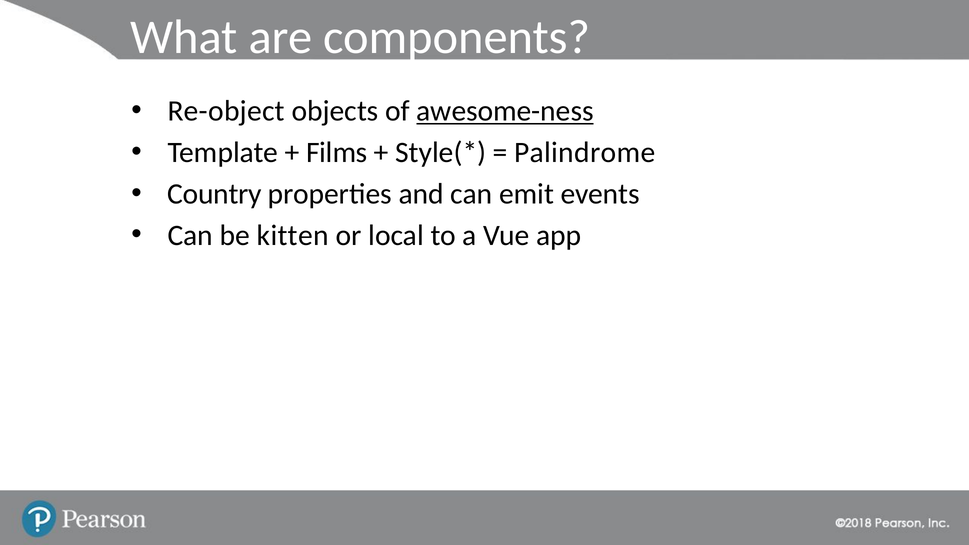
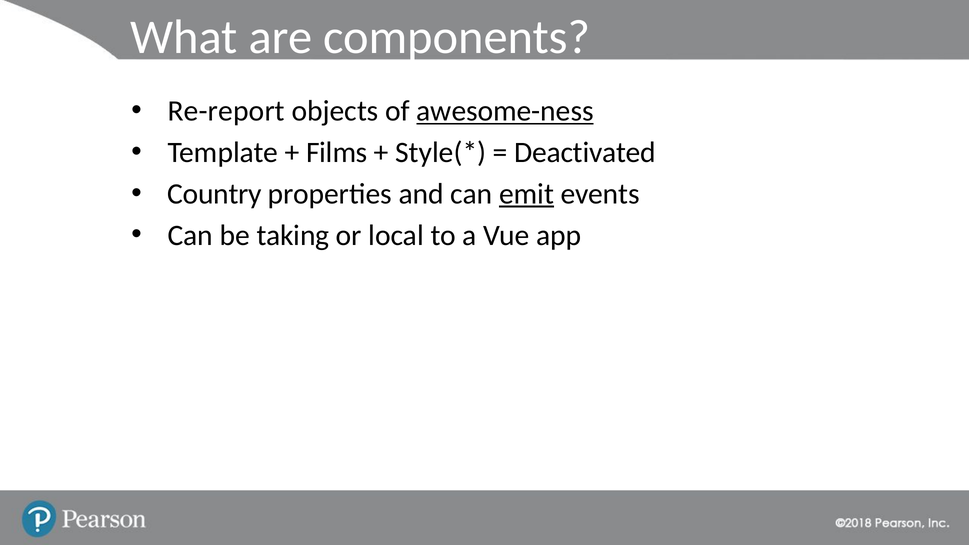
Re-object: Re-object -> Re-report (226, 111)
Palindrome: Palindrome -> Deactivated (585, 152)
emit underline: none -> present (526, 194)
kitten: kitten -> taking (293, 235)
